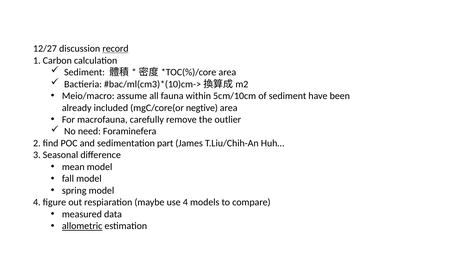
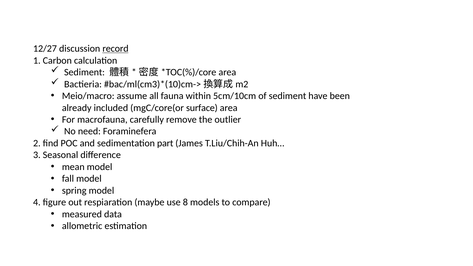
negtive: negtive -> surface (202, 108)
use 4: 4 -> 8 (185, 202)
allometric underline: present -> none (82, 226)
